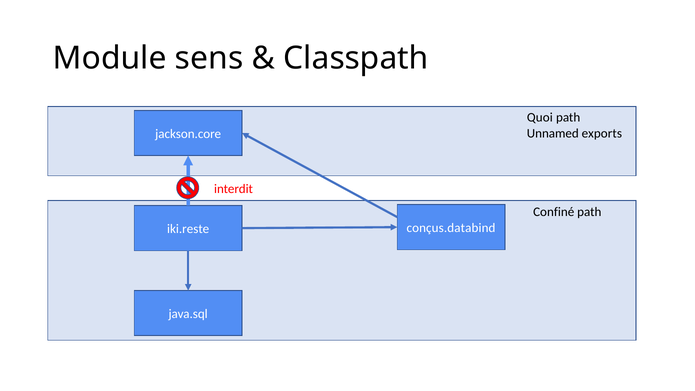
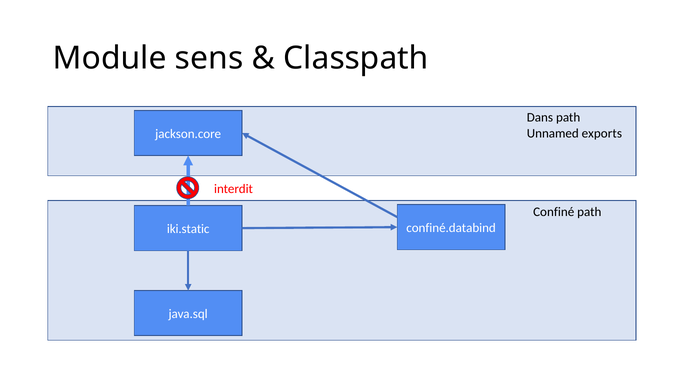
Quoi: Quoi -> Dans (540, 118)
conçus.databind: conçus.databind -> confiné.databind (451, 228)
iki.reste: iki.reste -> iki.static (188, 229)
